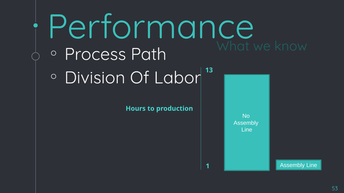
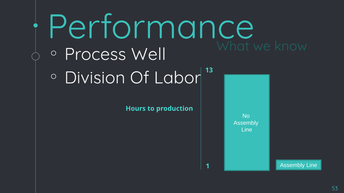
Path: Path -> Well (148, 54)
